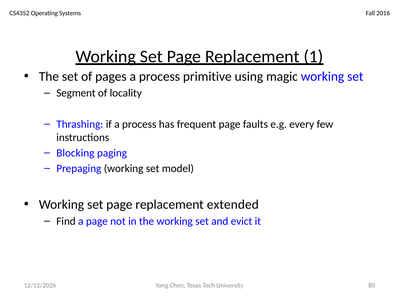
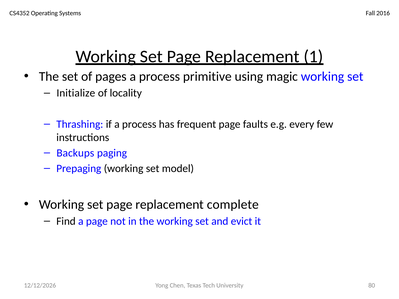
Segment: Segment -> Initialize (76, 93)
Blocking: Blocking -> Backups (75, 153)
extended: extended -> complete (233, 205)
